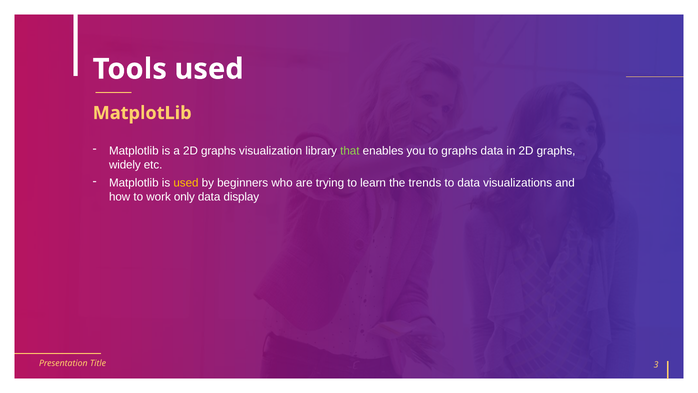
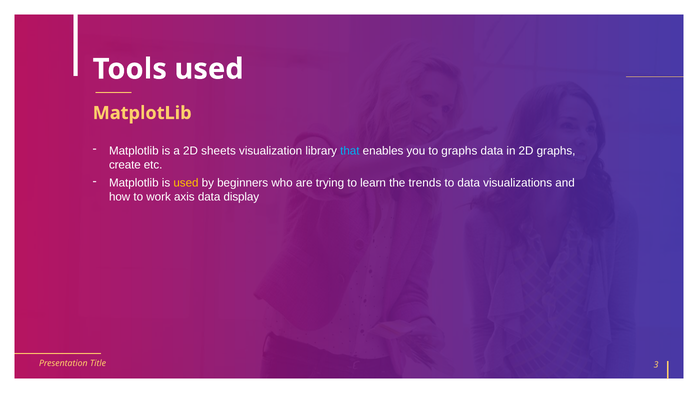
a 2D graphs: graphs -> sheets (218, 151)
that colour: light green -> light blue (350, 151)
widely: widely -> create (125, 165)
only: only -> axis (184, 197)
